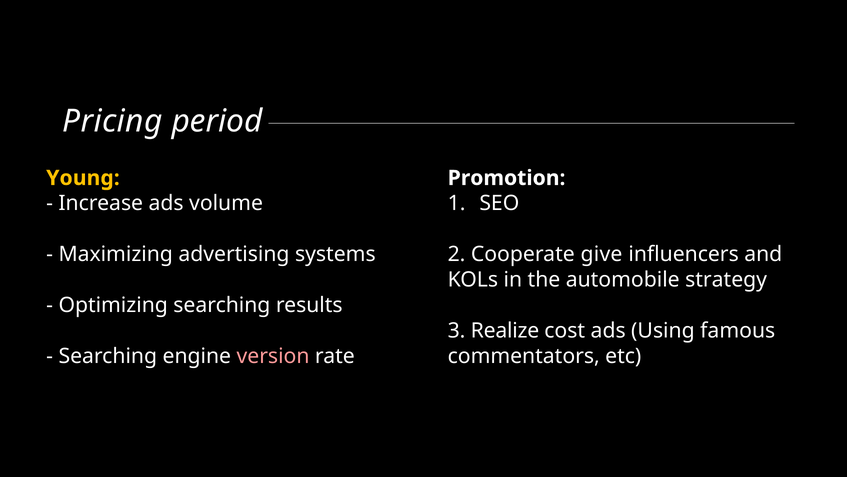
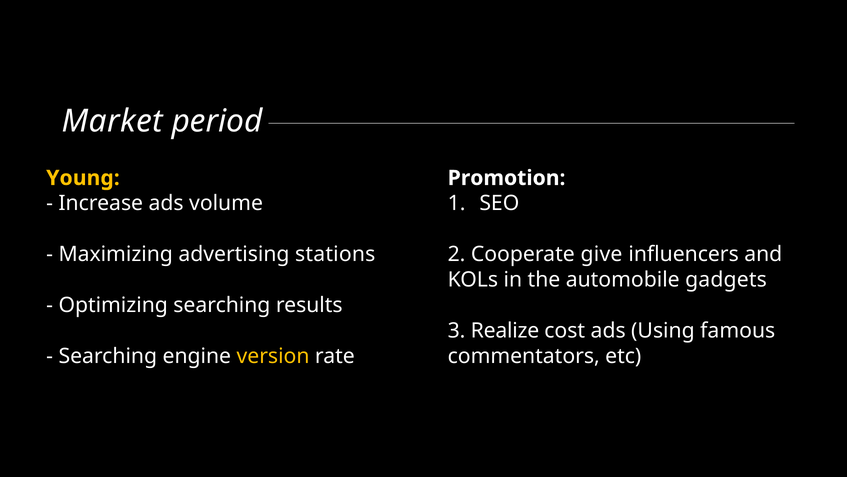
Pricing: Pricing -> Market (112, 121)
systems: systems -> stations (335, 254)
strategy: strategy -> gadgets (726, 279)
version colour: pink -> yellow (273, 356)
